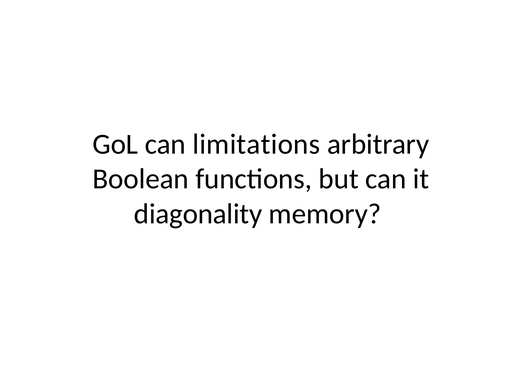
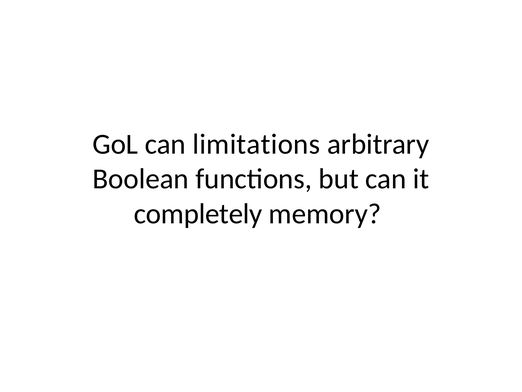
diagonality: diagonality -> completely (198, 214)
